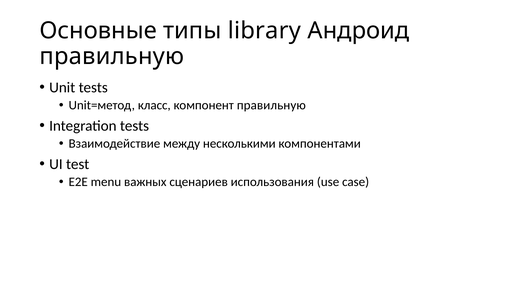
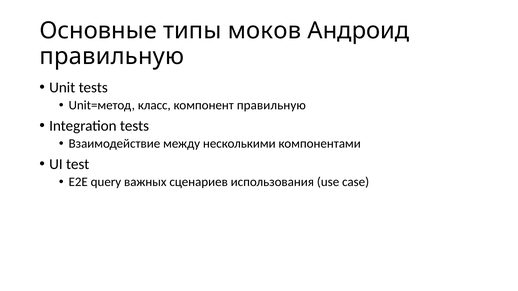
library: library -> моков (264, 31)
menu: menu -> query (106, 182)
